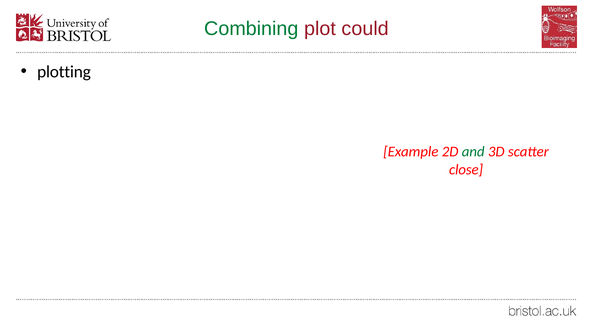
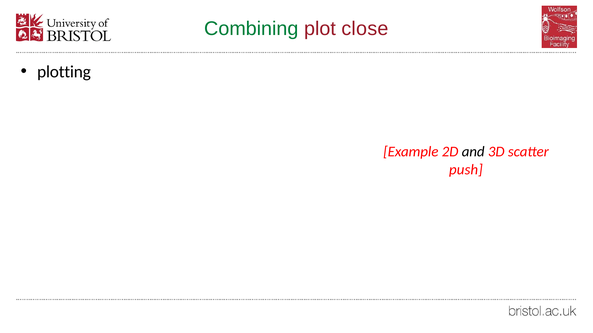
could: could -> close (365, 29)
and colour: green -> black (473, 152)
close: close -> push (466, 170)
